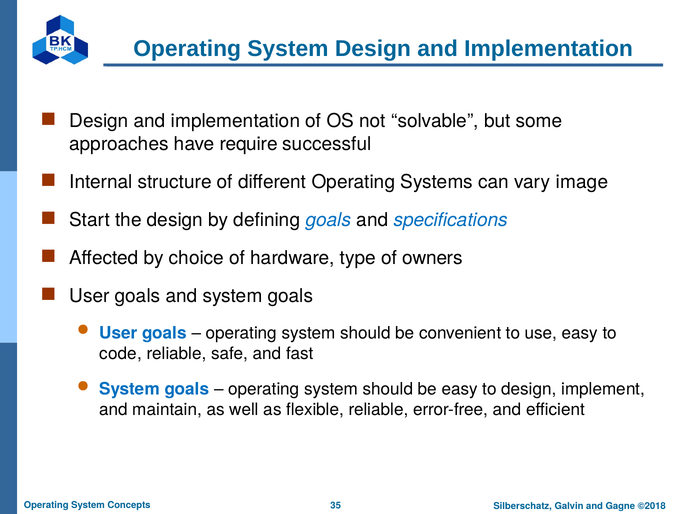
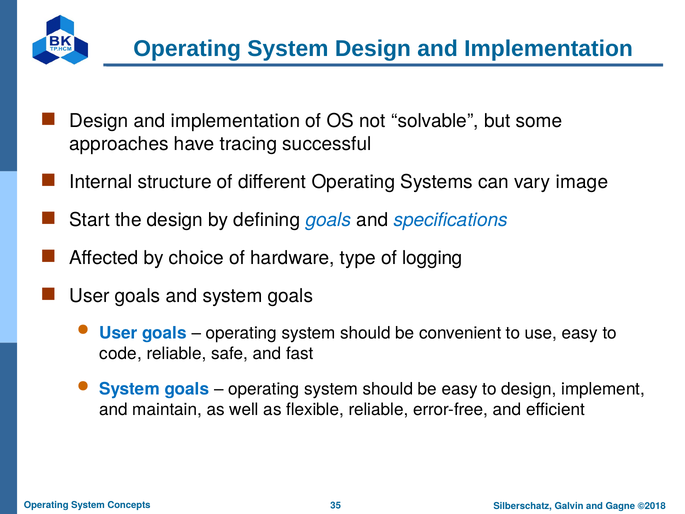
require: require -> tracing (248, 144)
owners: owners -> logging (432, 258)
